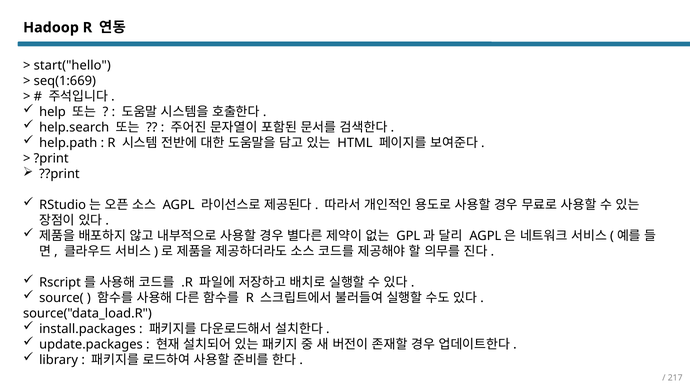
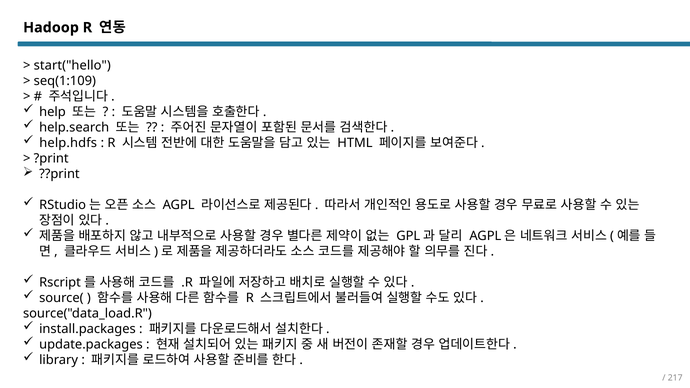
seq(1:669: seq(1:669 -> seq(1:109 (65, 81)
help.path: help.path -> help.hdfs (68, 143)
